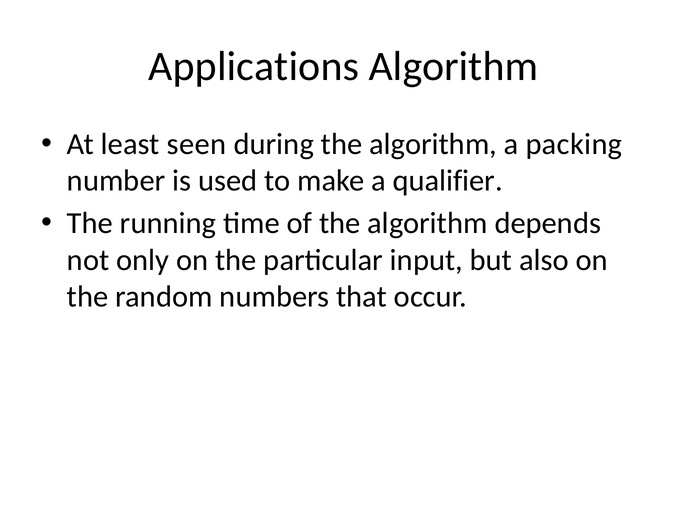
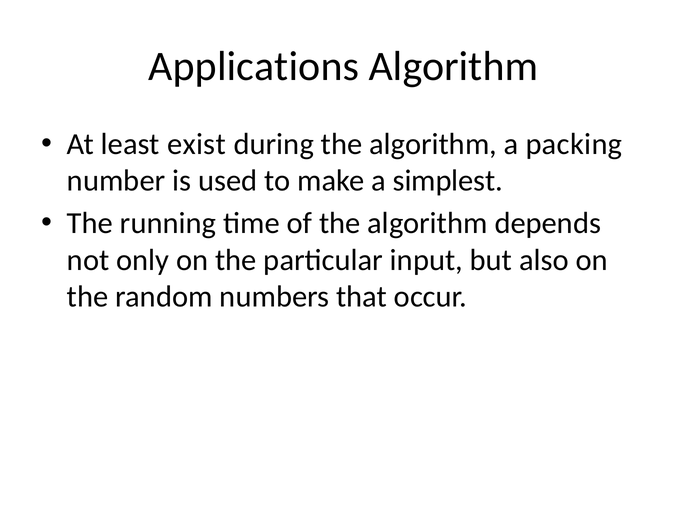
seen: seen -> exist (196, 144)
qualifier: qualifier -> simplest (448, 181)
